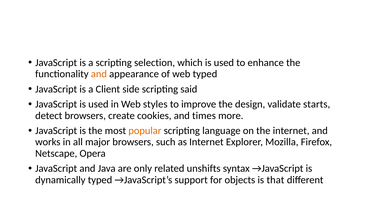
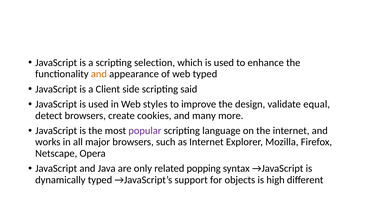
starts: starts -> equal (317, 104)
times: times -> many (204, 115)
popular colour: orange -> purple (145, 131)
unshifts: unshifts -> popping (204, 168)
that: that -> high (276, 180)
